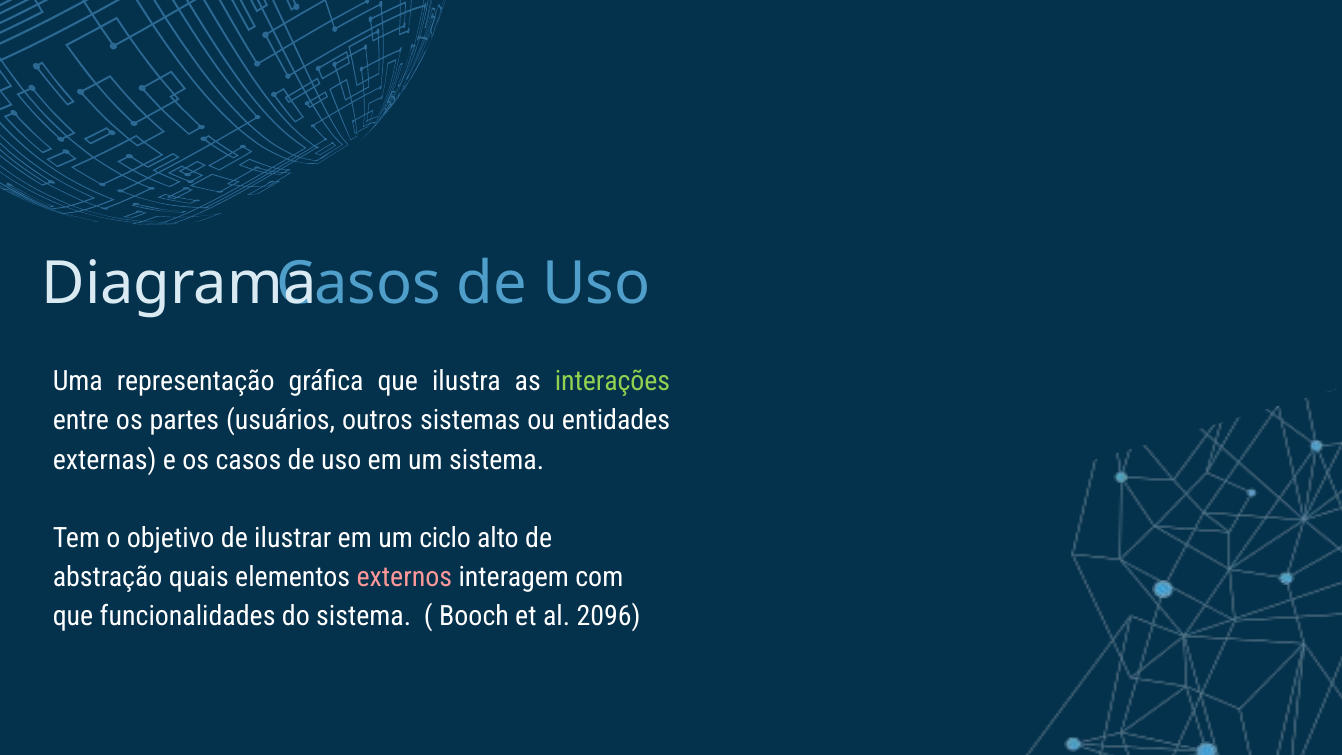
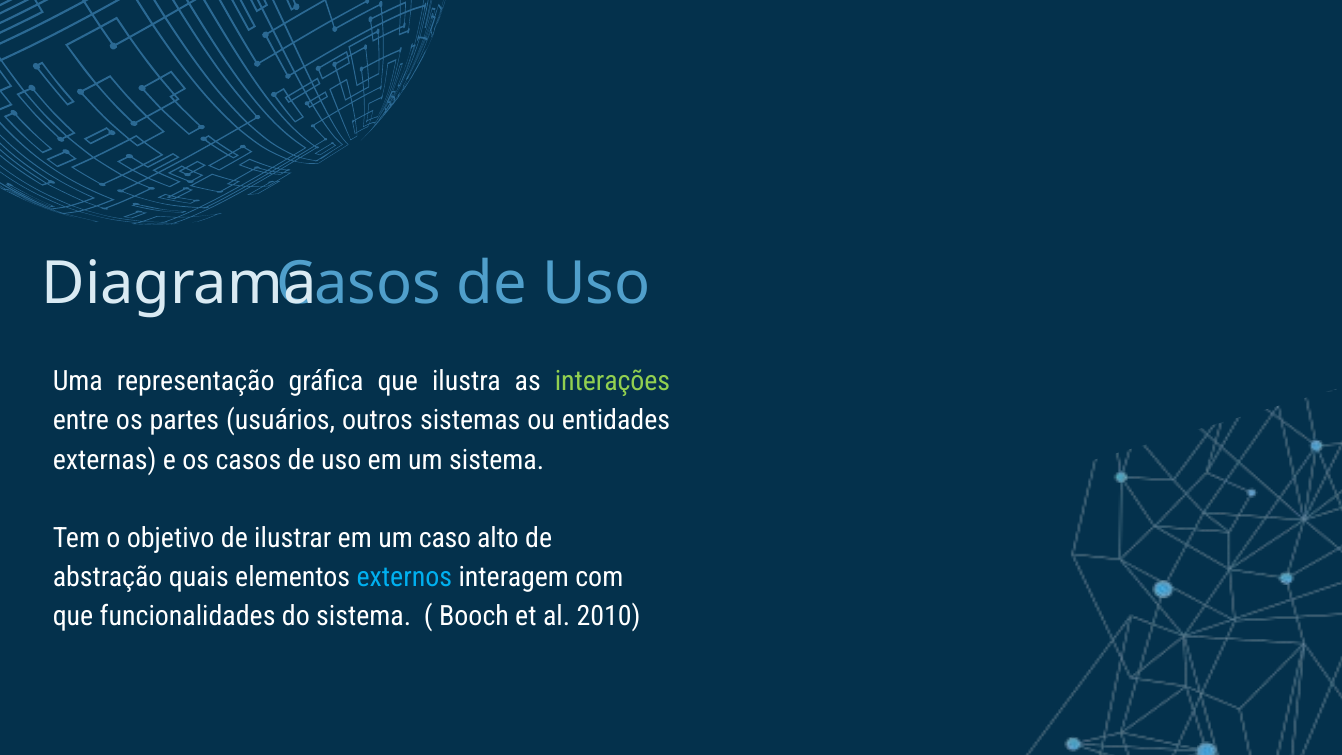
ciclo: ciclo -> caso (445, 538)
externos colour: pink -> light blue (404, 577)
2096: 2096 -> 2010 (609, 616)
